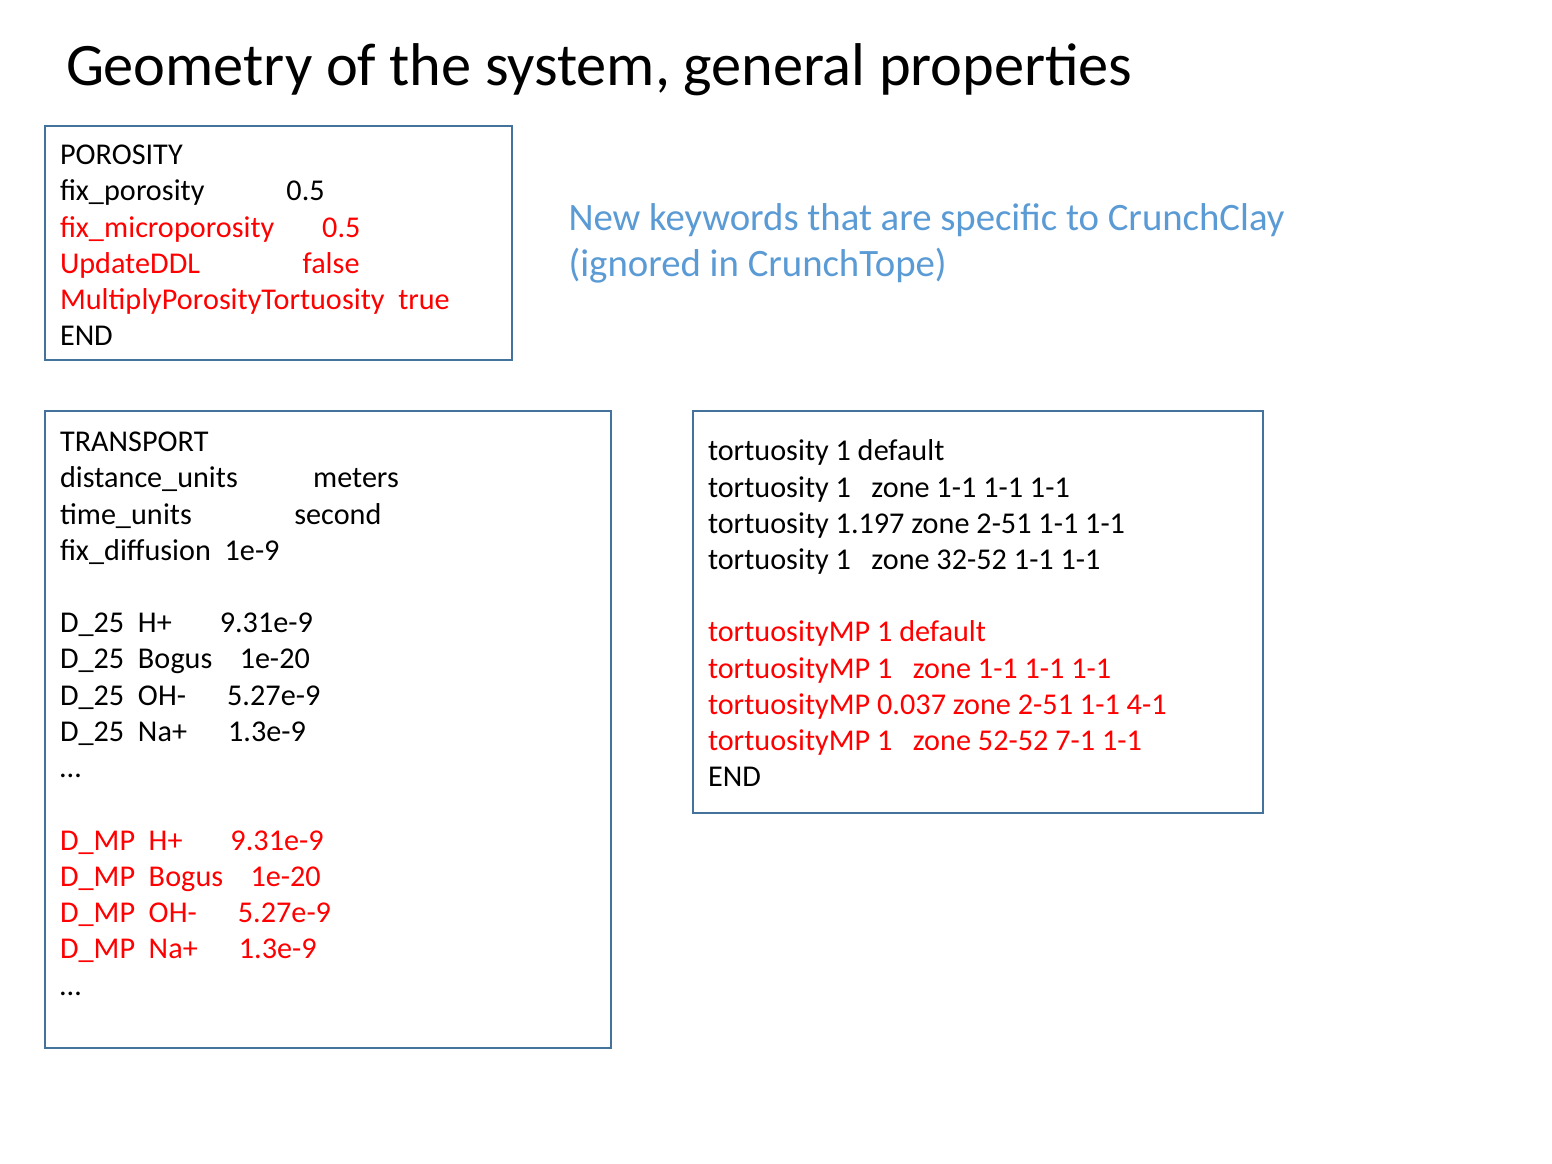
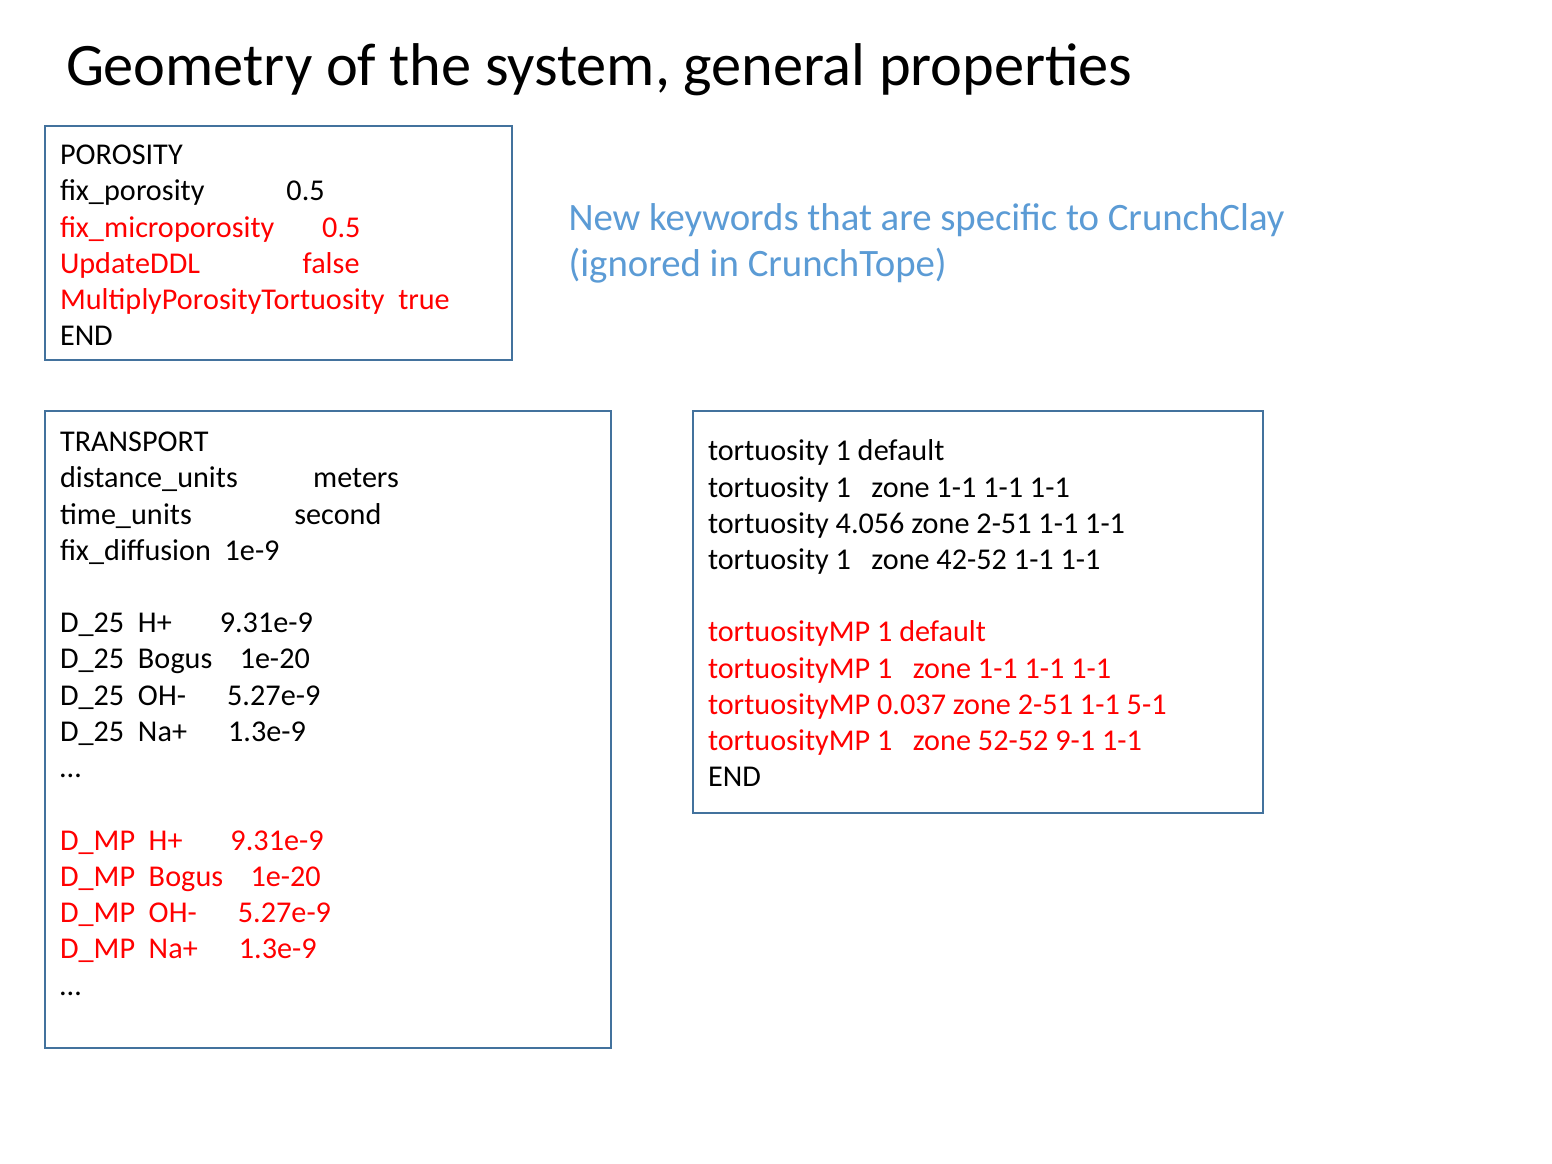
1.197: 1.197 -> 4.056 (870, 523)
32-52: 32-52 -> 42-52 (972, 560)
4-1: 4-1 -> 5-1 (1147, 704)
7-1: 7-1 -> 9-1 (1075, 741)
